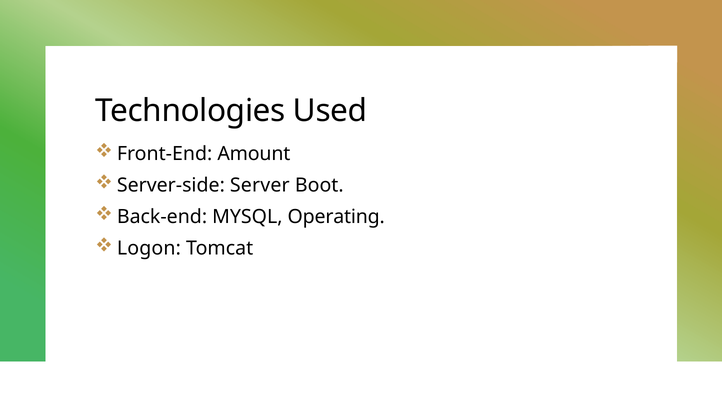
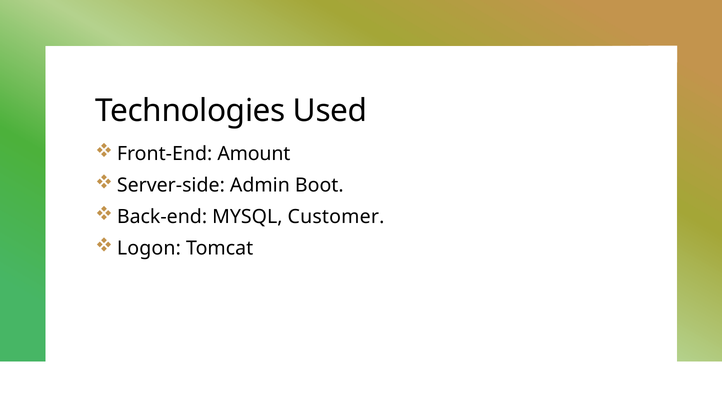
Server: Server -> Admin (260, 185)
Operating: Operating -> Customer (336, 217)
